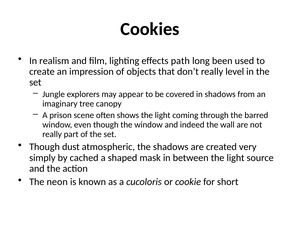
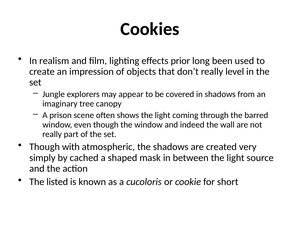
path: path -> prior (180, 61)
dust: dust -> with (71, 147)
neon: neon -> listed (57, 182)
